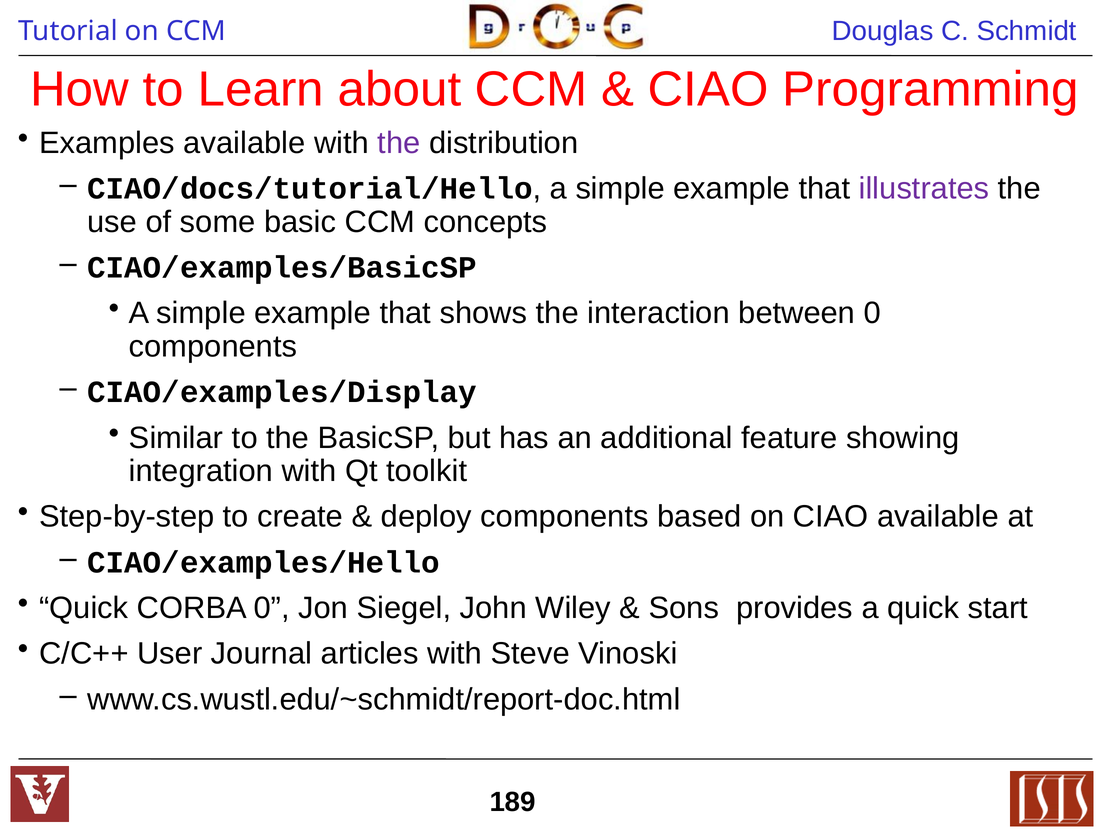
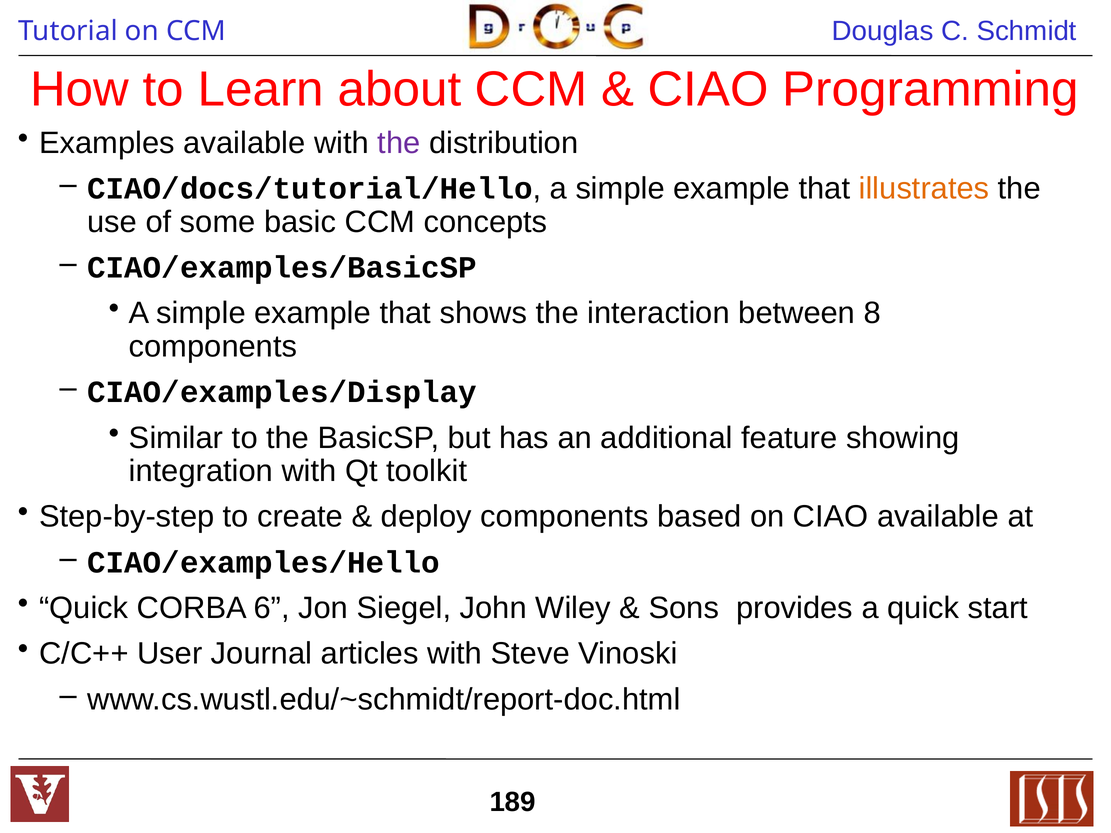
illustrates colour: purple -> orange (924, 189)
between 0: 0 -> 8 (872, 313)
CORBA 0: 0 -> 6 (272, 608)
